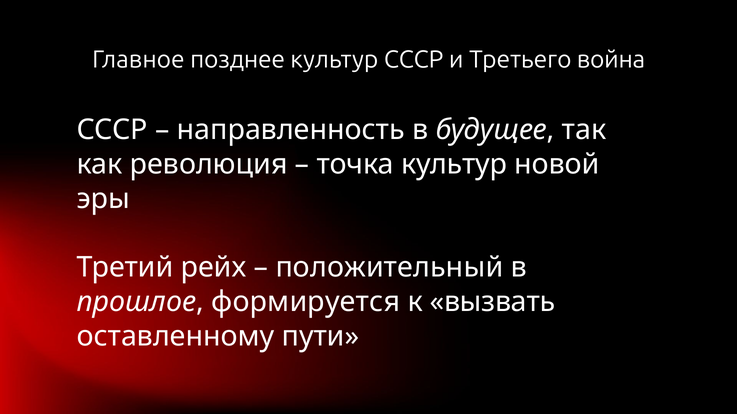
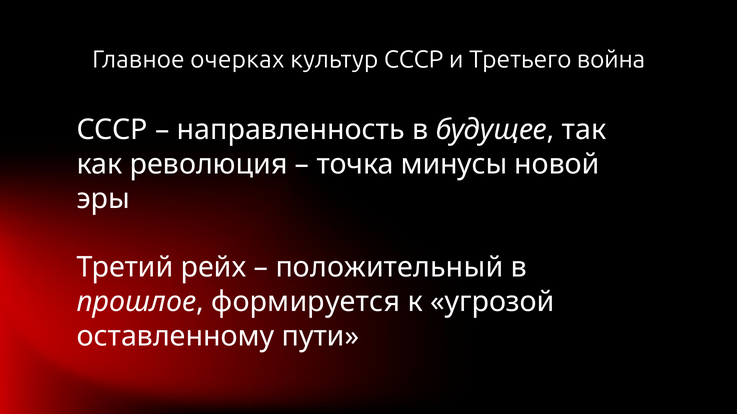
позднее: позднее -> очерках (237, 60)
точка культур: культур -> минусы (454, 165)
вызвать: вызвать -> угрозой (492, 302)
